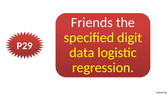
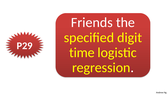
data: data -> time (82, 53)
